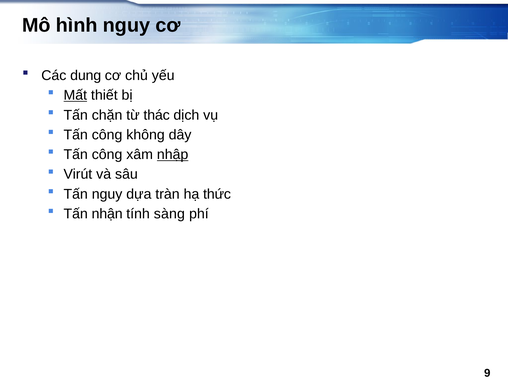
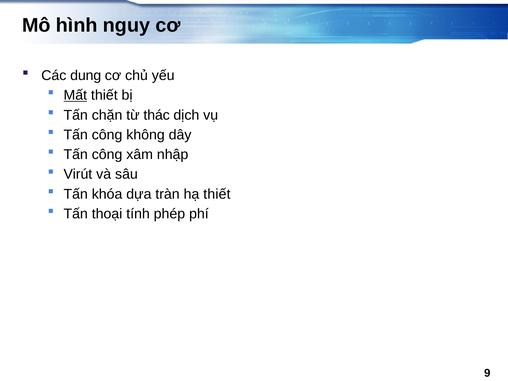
nhập underline: present -> none (173, 155)
Tấn nguy: nguy -> khóa (107, 194)
hạ thức: thức -> thiết (217, 194)
nhận: nhận -> thoại (107, 214)
sàng: sàng -> phép (169, 214)
